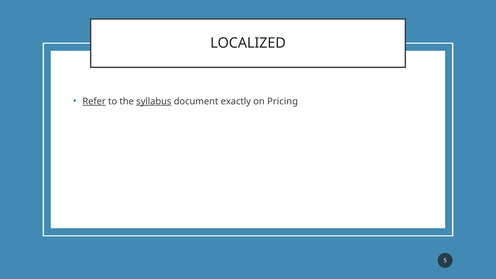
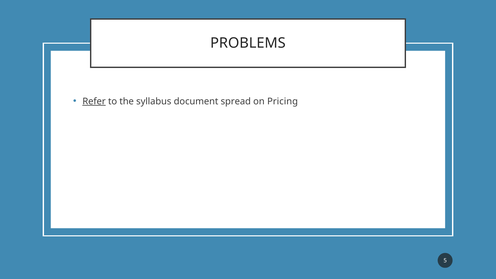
LOCALIZED: LOCALIZED -> PROBLEMS (248, 43)
syllabus underline: present -> none (154, 101)
exactly: exactly -> spread (236, 101)
